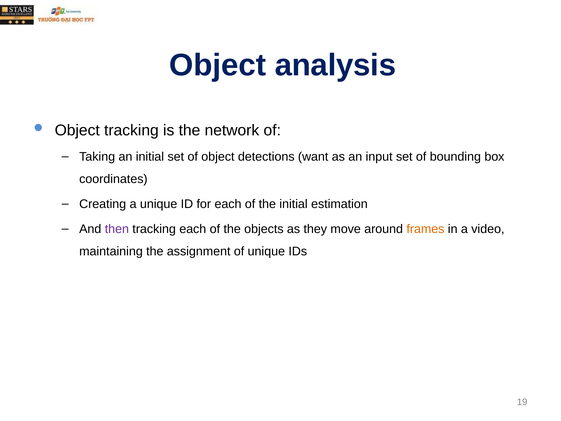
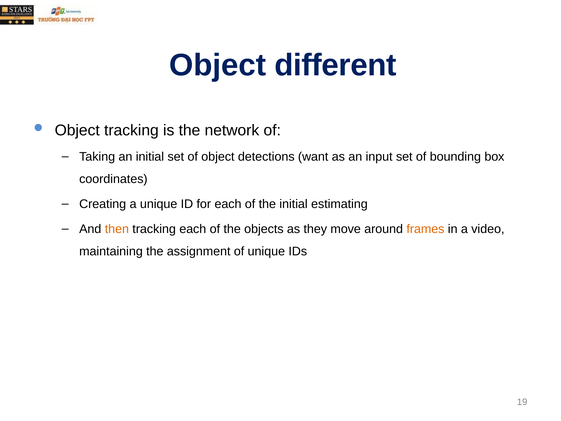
analysis: analysis -> different (335, 65)
estimation: estimation -> estimating (339, 204)
then colour: purple -> orange (117, 229)
